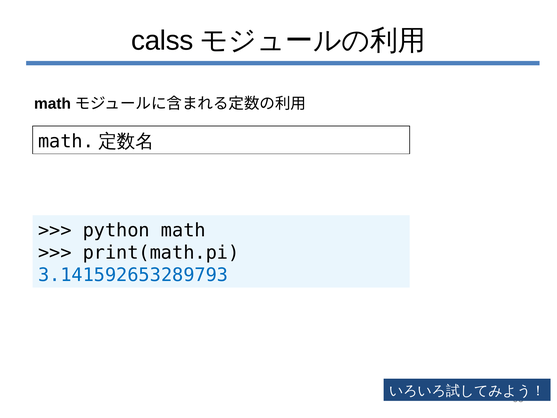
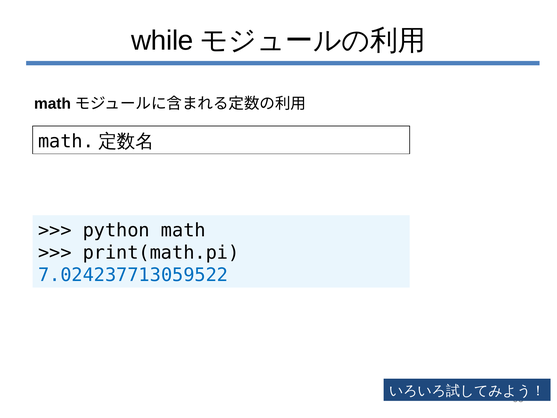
calss: calss -> while (162, 41)
3.141592653289793: 3.141592653289793 -> 7.024237713059522 (133, 275)
